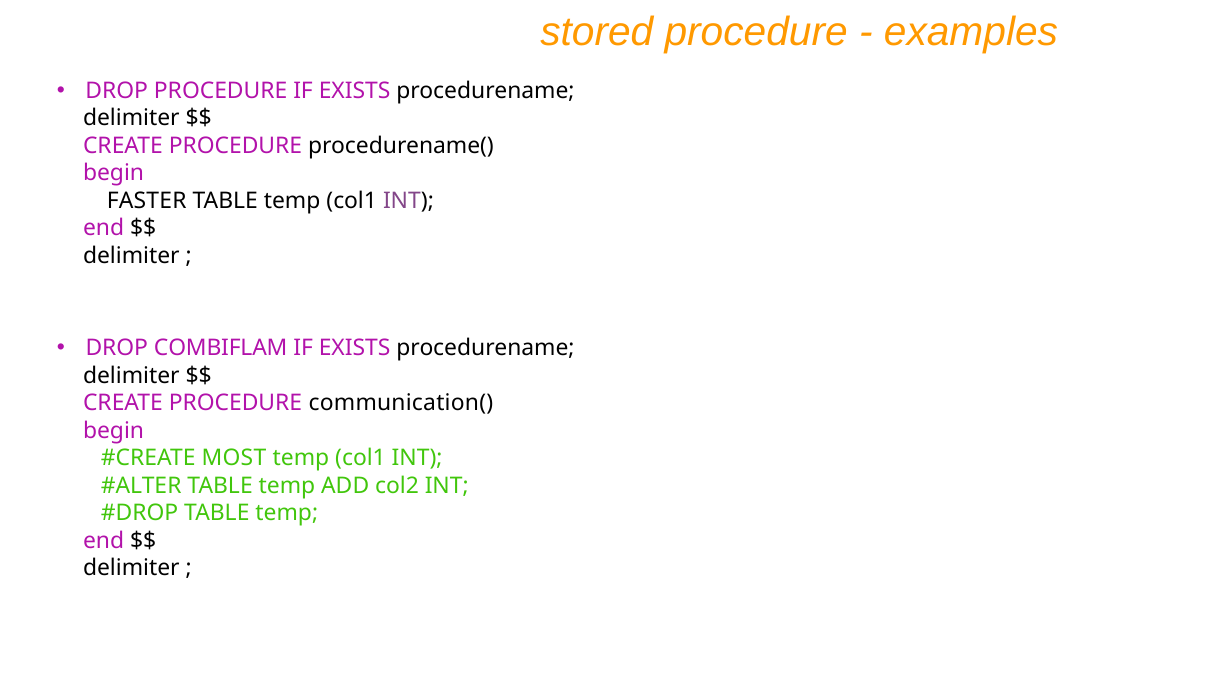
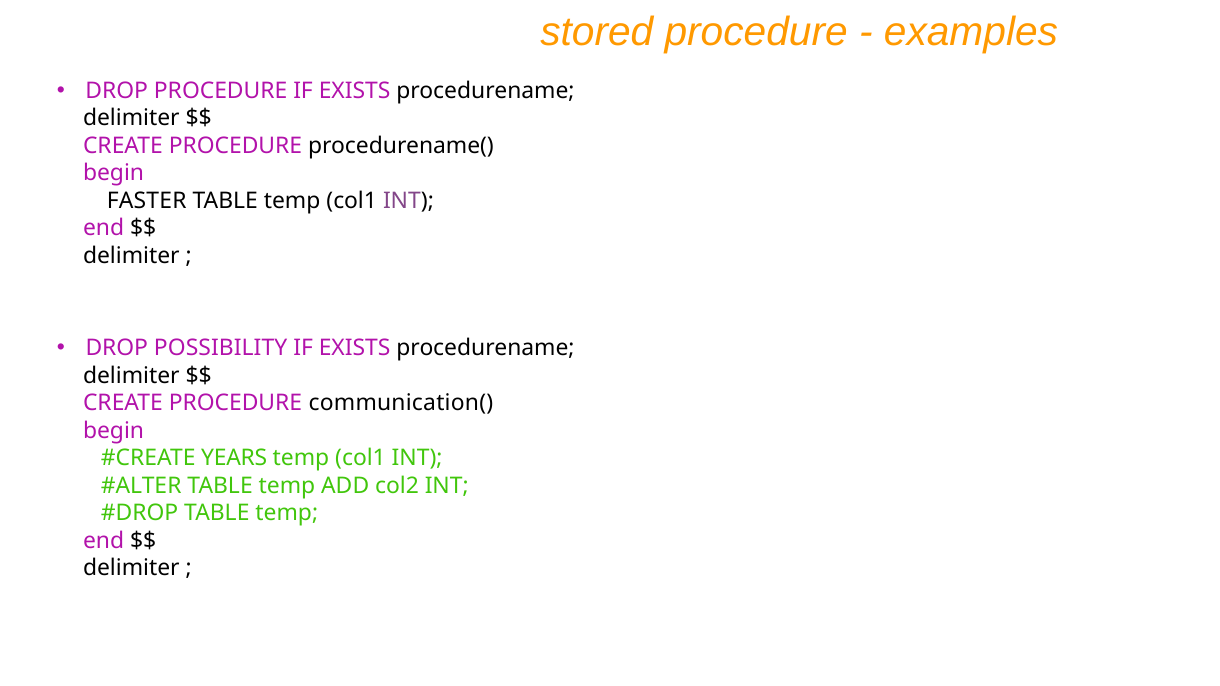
COMBIFLAM: COMBIFLAM -> POSSIBILITY (221, 349)
MOST: MOST -> YEARS (234, 458)
